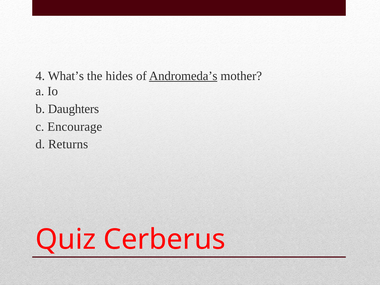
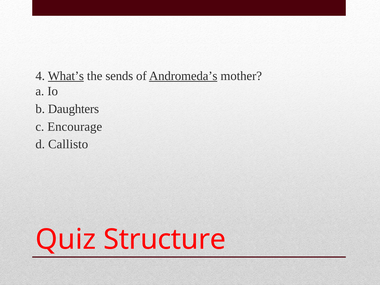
What’s underline: none -> present (66, 76)
hides: hides -> sends (119, 76)
Returns: Returns -> Callisto (68, 144)
Cerberus: Cerberus -> Structure (165, 239)
